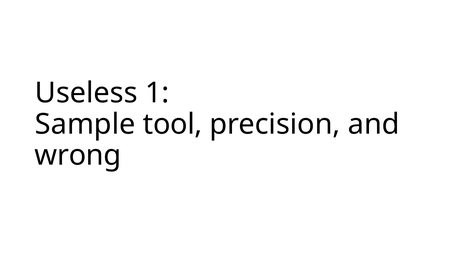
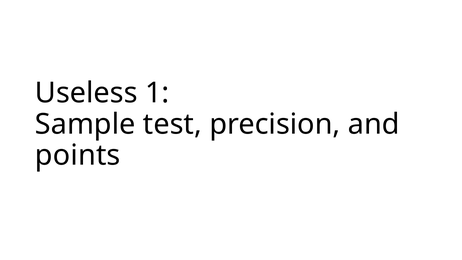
tool: tool -> test (172, 124)
wrong: wrong -> points (78, 155)
